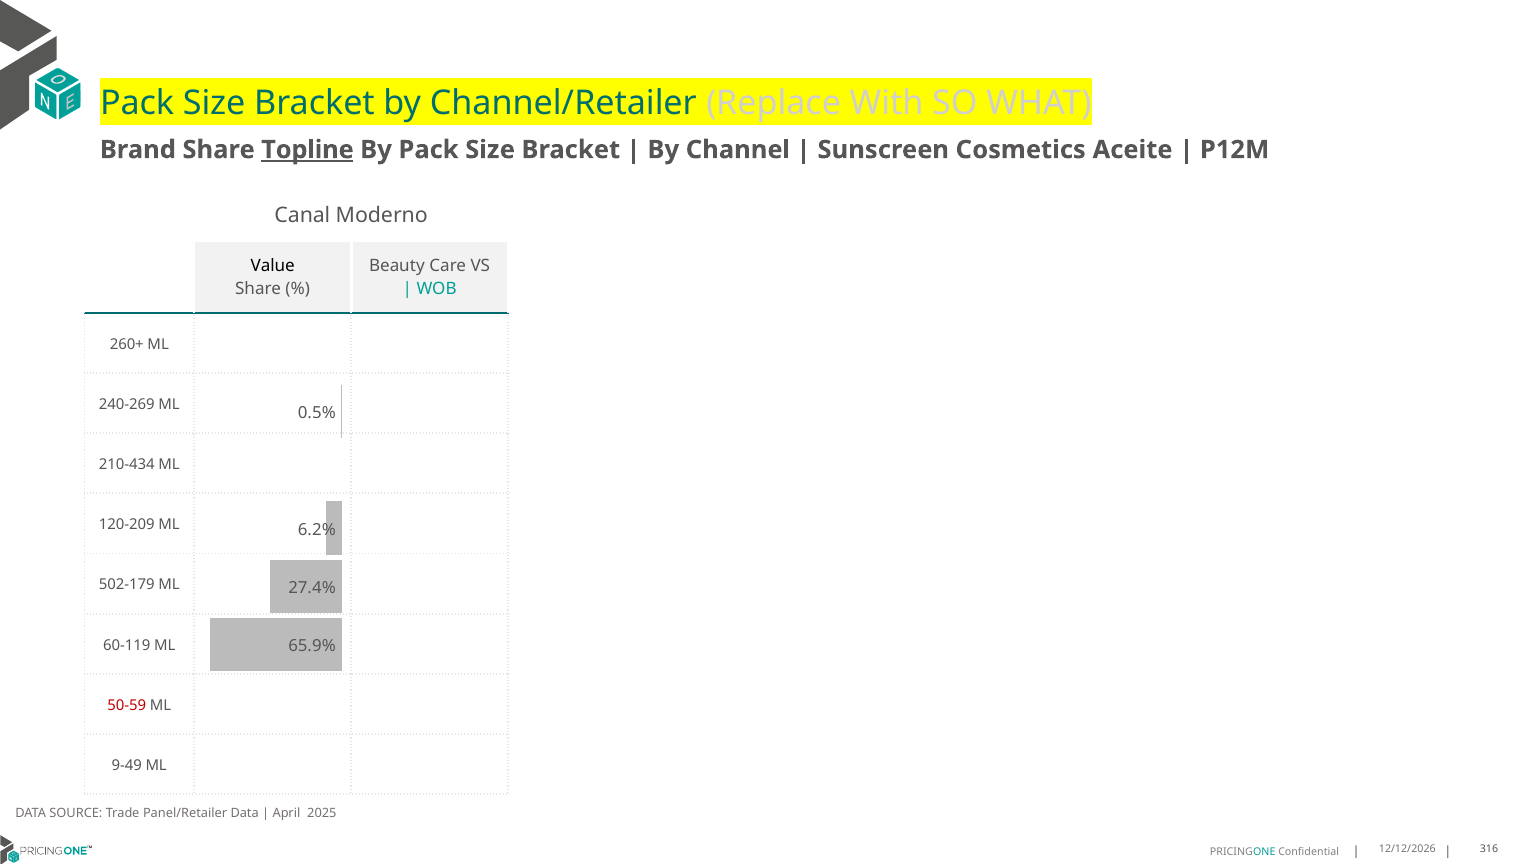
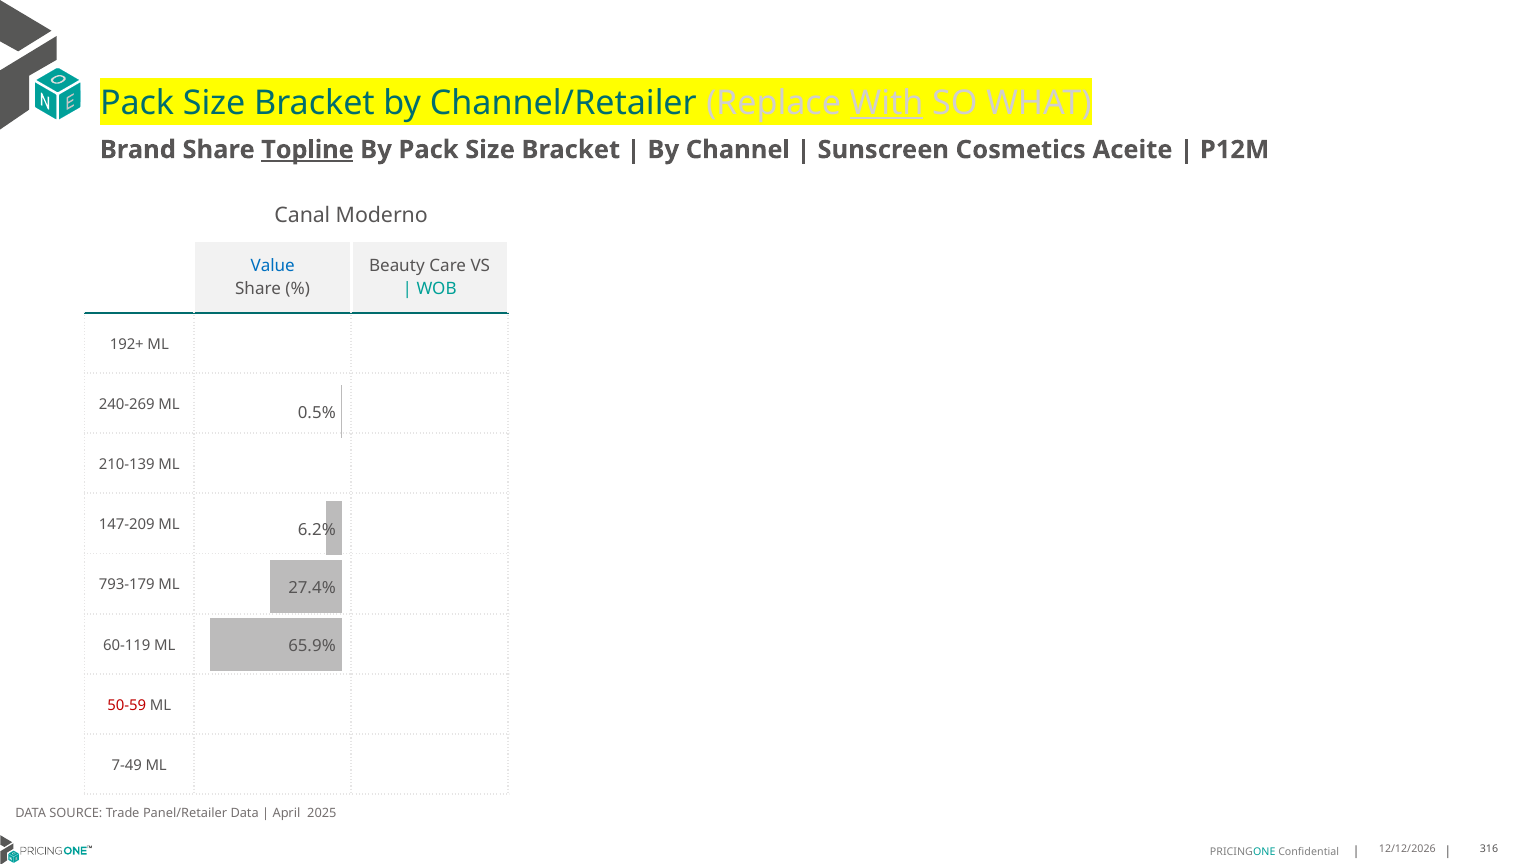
With underline: none -> present (887, 103)
Value colour: black -> blue (273, 266)
260+: 260+ -> 192+ (127, 344)
210-434: 210-434 -> 210-139 (127, 465)
120-209: 120-209 -> 147-209 (127, 525)
502-179: 502-179 -> 793-179 (127, 585)
9-49: 9-49 -> 7-49 (127, 765)
